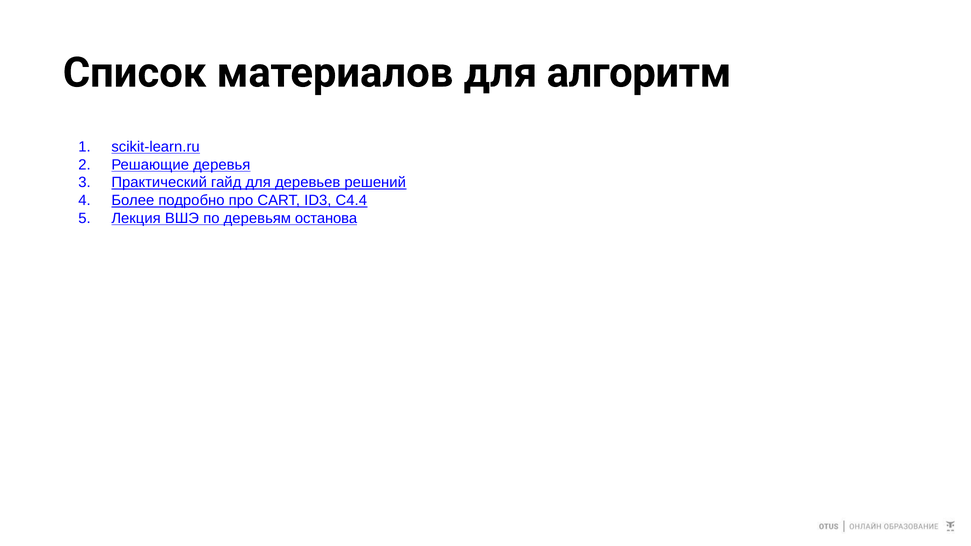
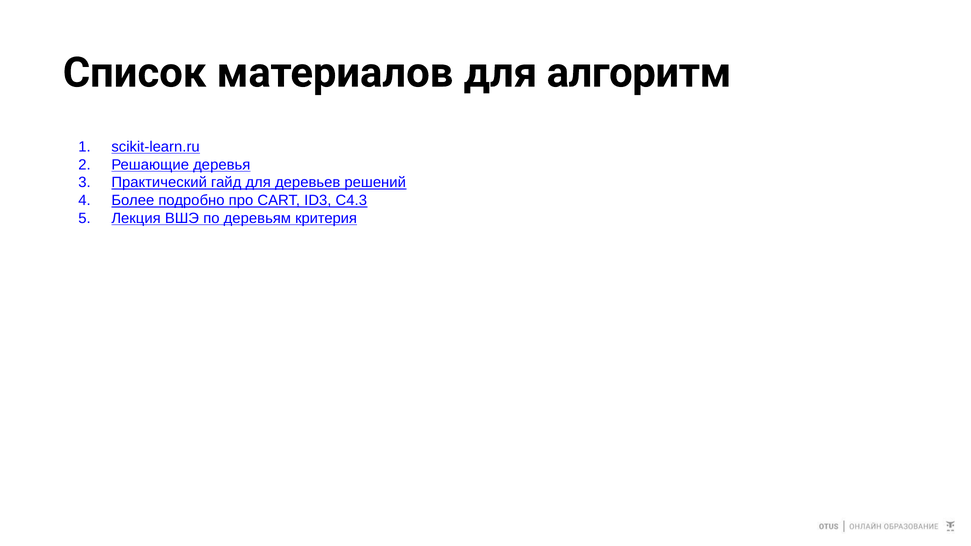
C4.4: C4.4 -> C4.3 (351, 200)
останова: останова -> критерия (326, 218)
